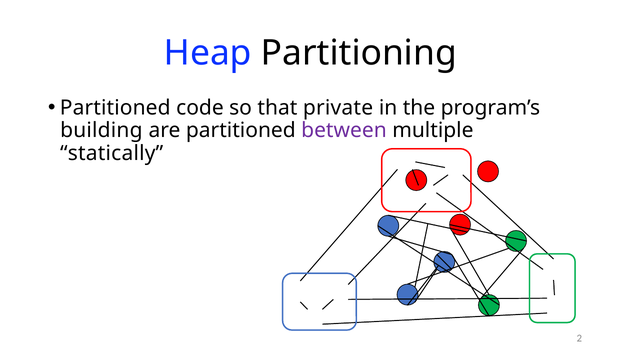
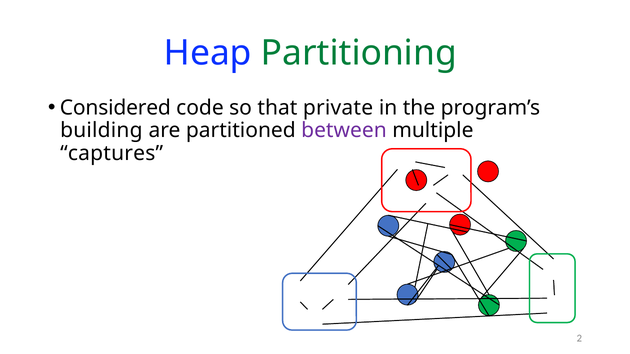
Partitioning colour: black -> green (359, 53)
Partitioned: Partitioned -> Considered (115, 108)
statically: statically -> captures (112, 153)
